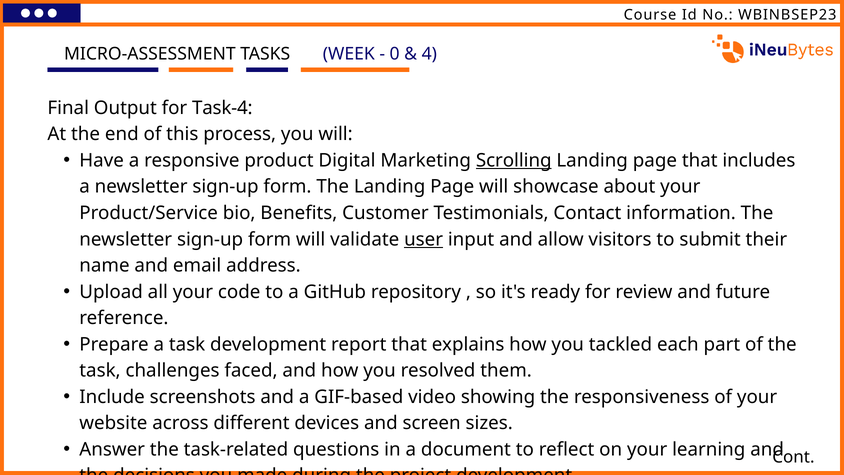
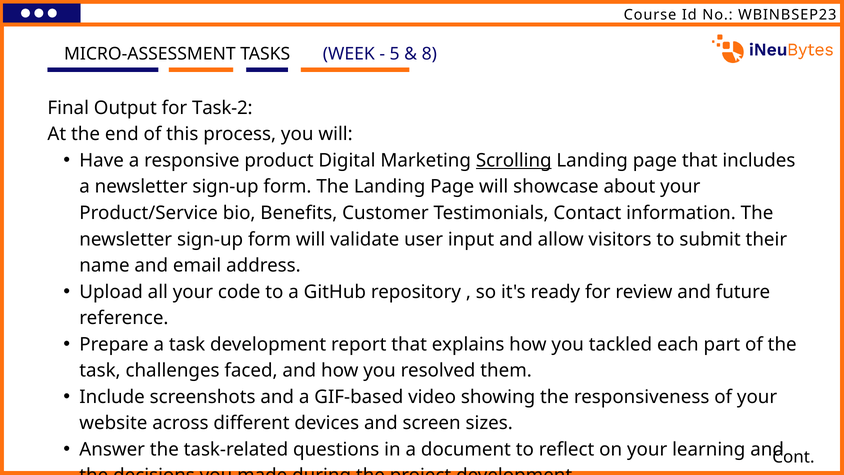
0: 0 -> 5 (395, 54)
4: 4 -> 8 (429, 54)
Task-4: Task-4 -> Task-2 (222, 108)
user underline: present -> none (424, 239)
